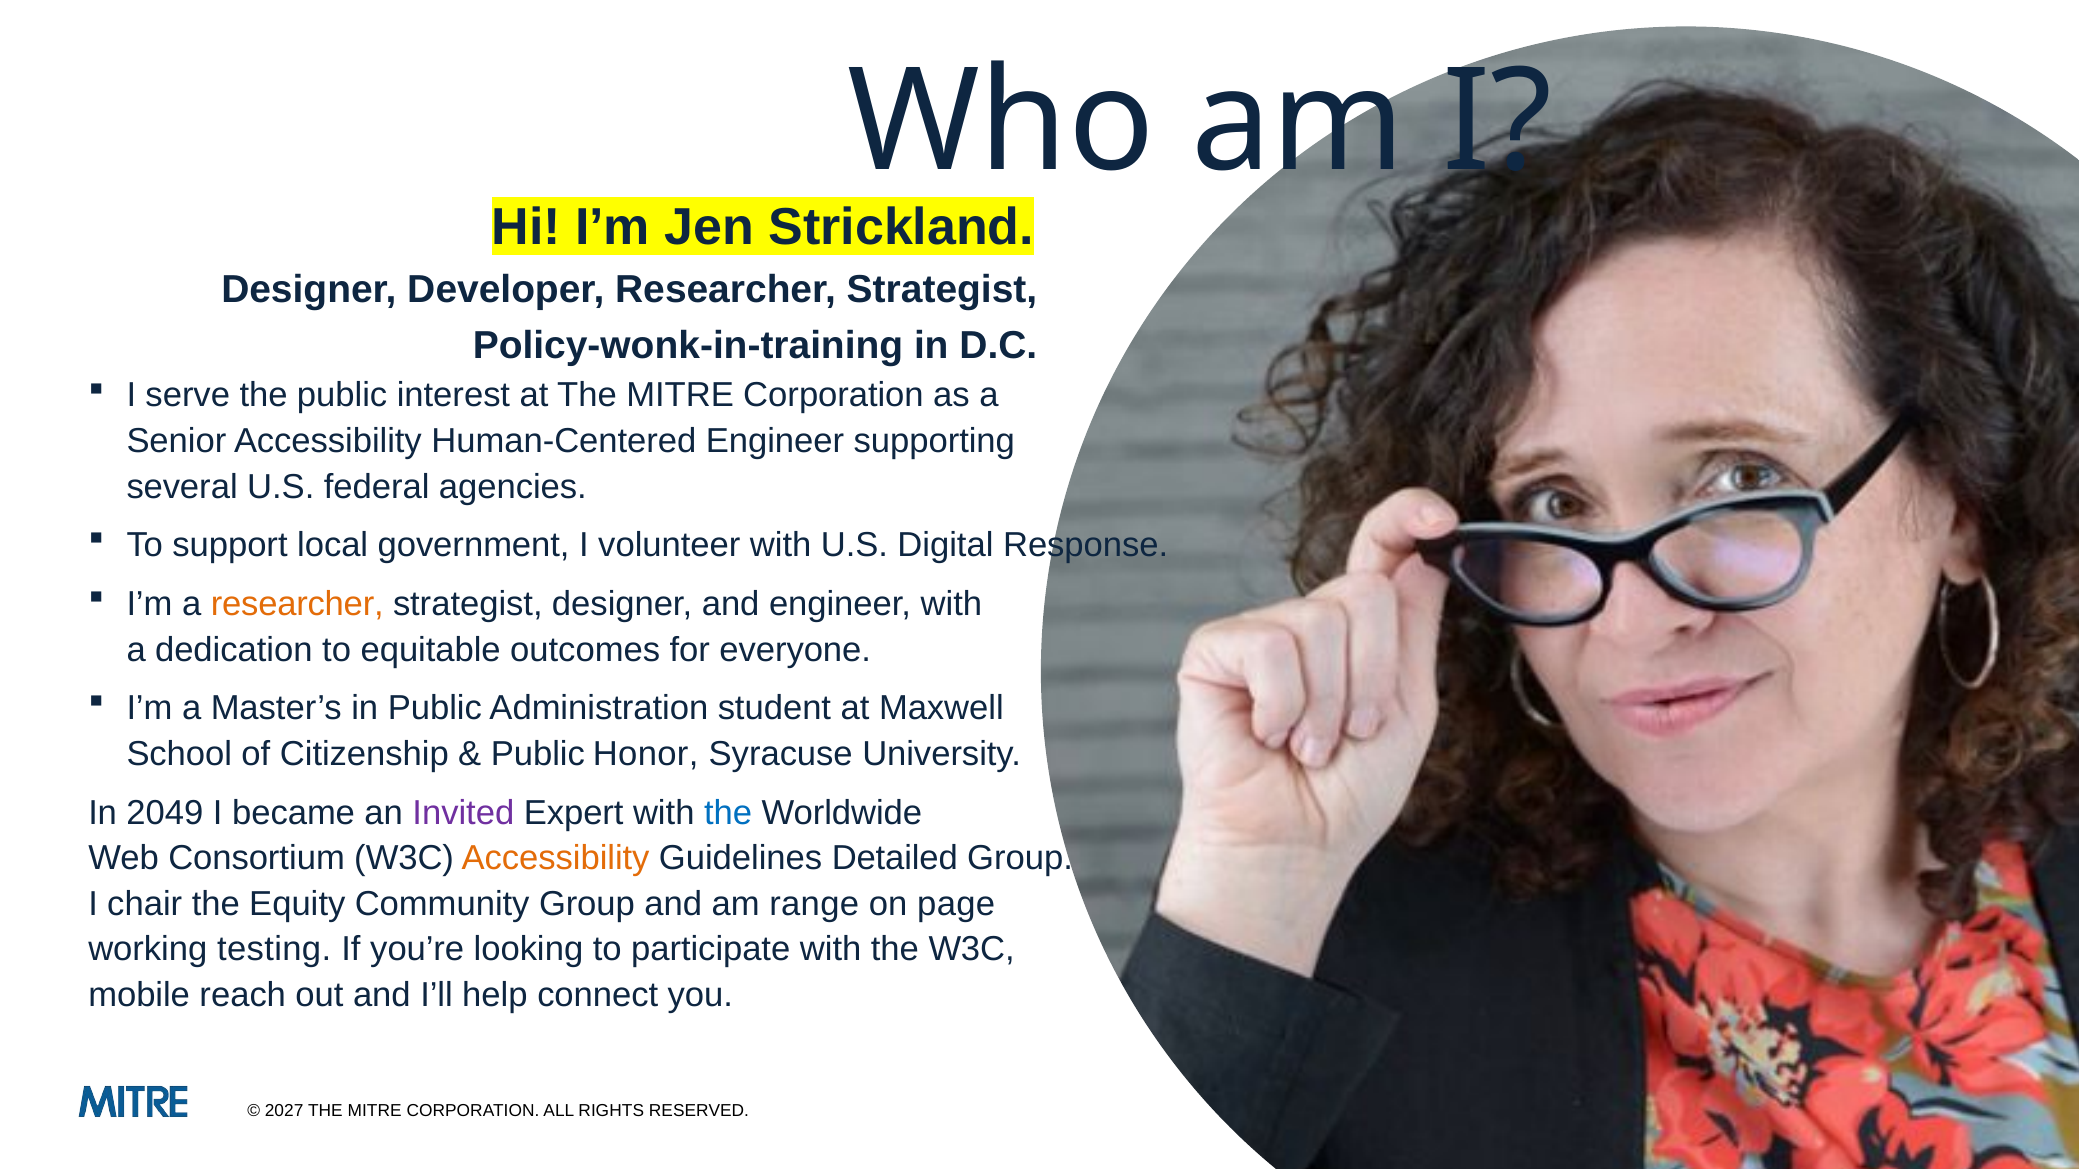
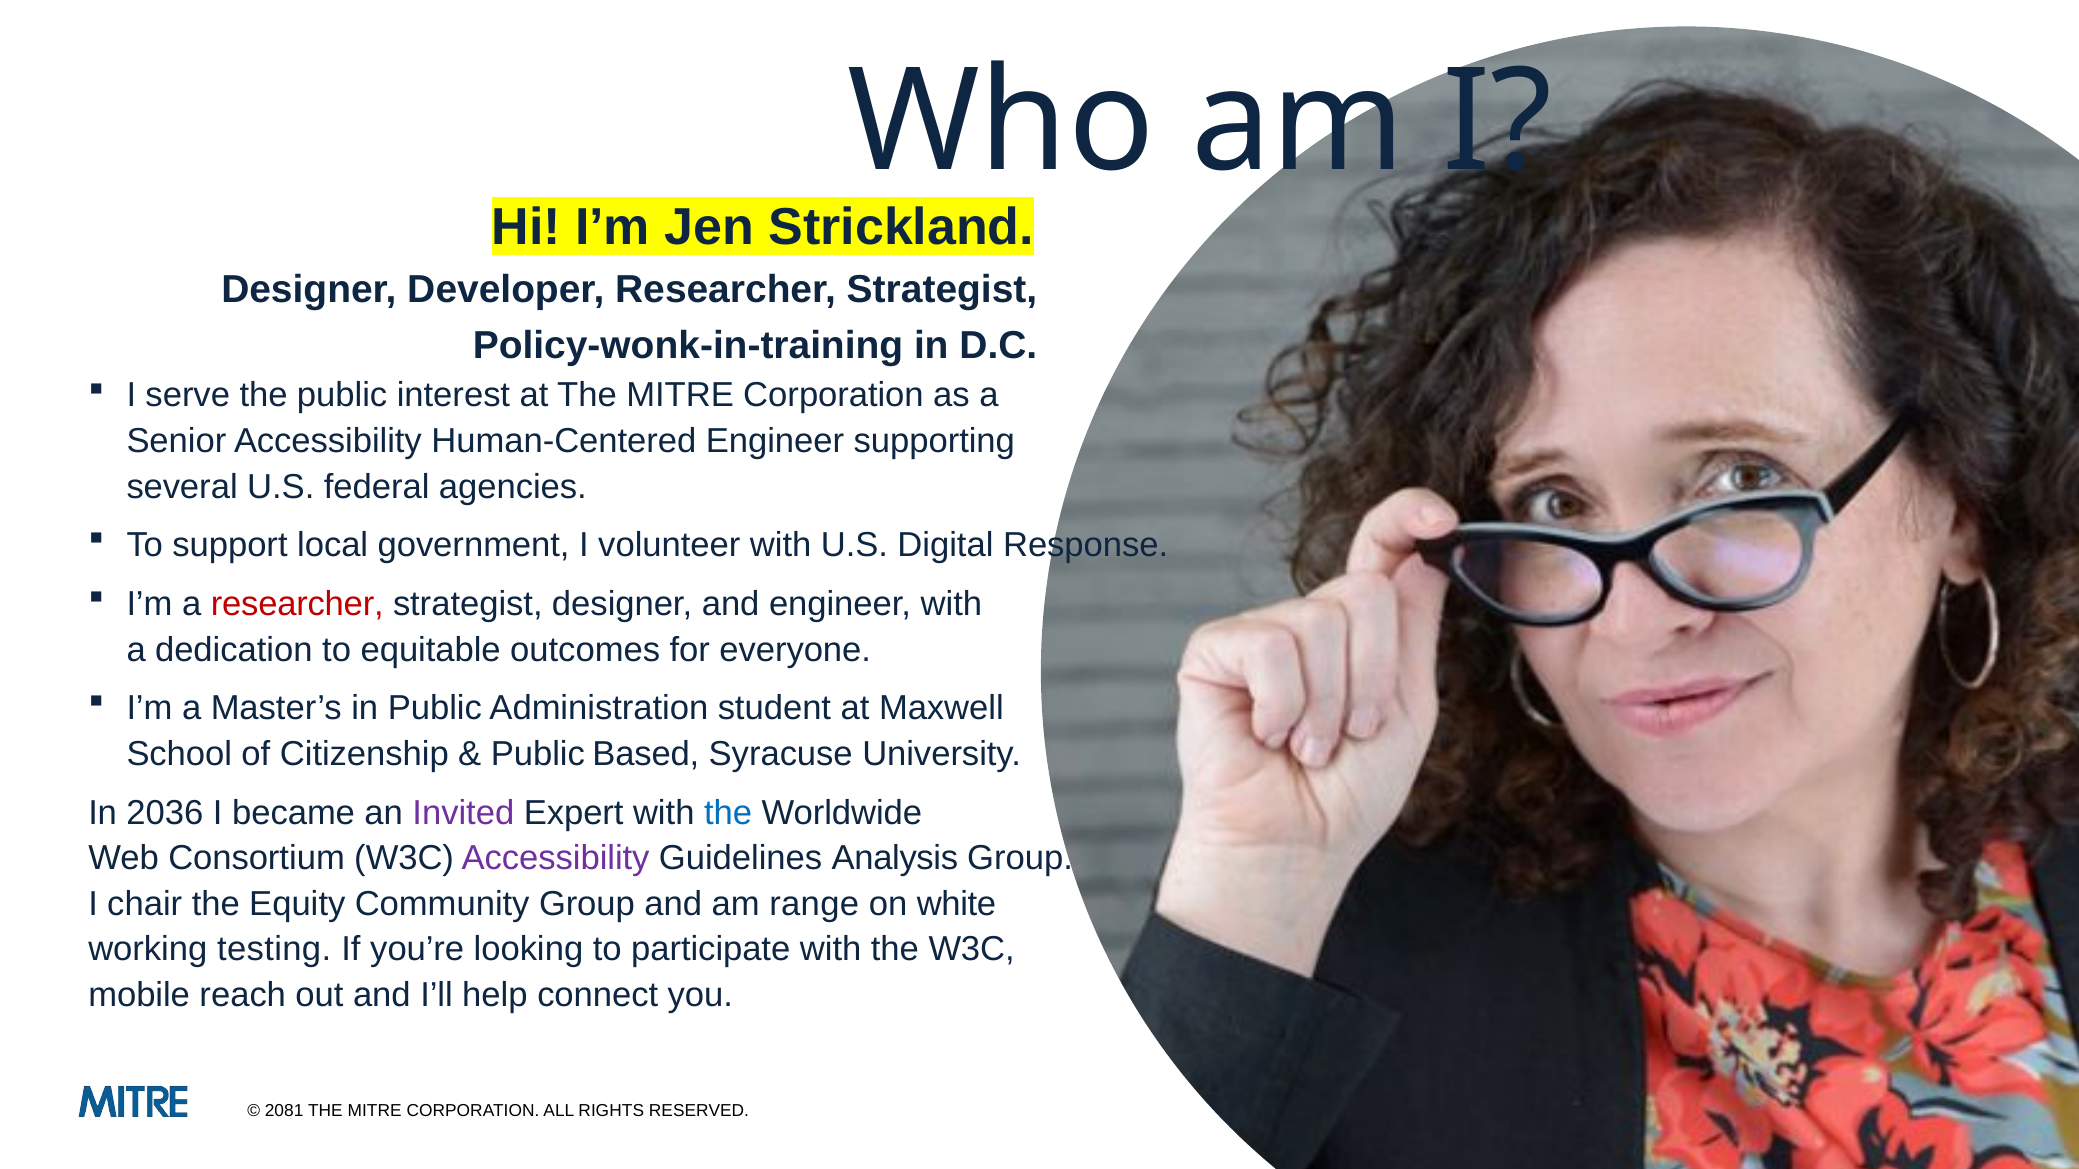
researcher colour: orange -> red (297, 604)
Honor: Honor -> Based (646, 754)
2049: 2049 -> 2036 (165, 813)
Accessibility colour: orange -> purple (556, 859)
Detailed: Detailed -> Analysis (895, 859)
page: page -> white (957, 904)
2027: 2027 -> 2081 (284, 1111)
